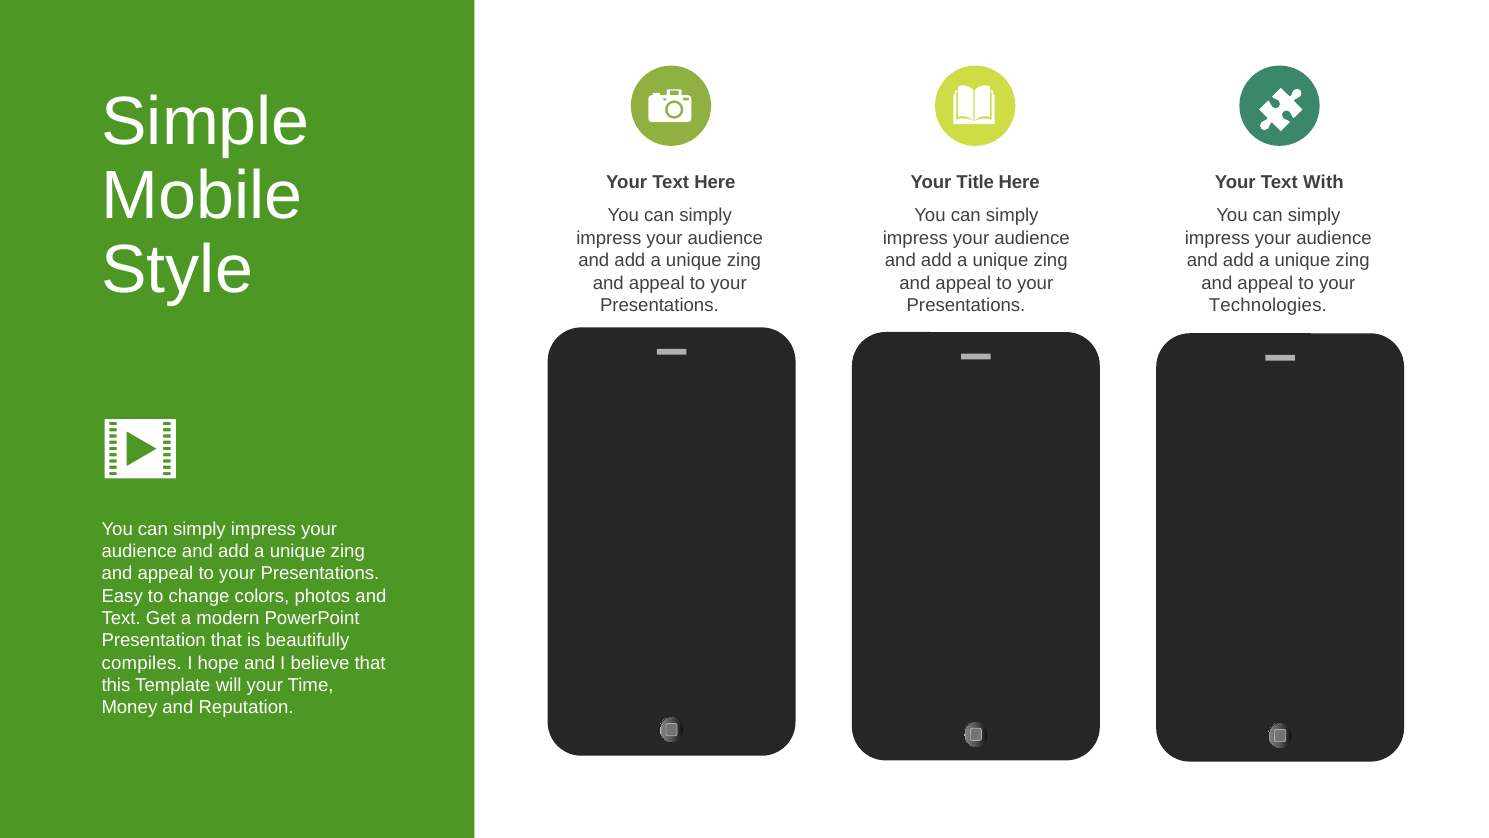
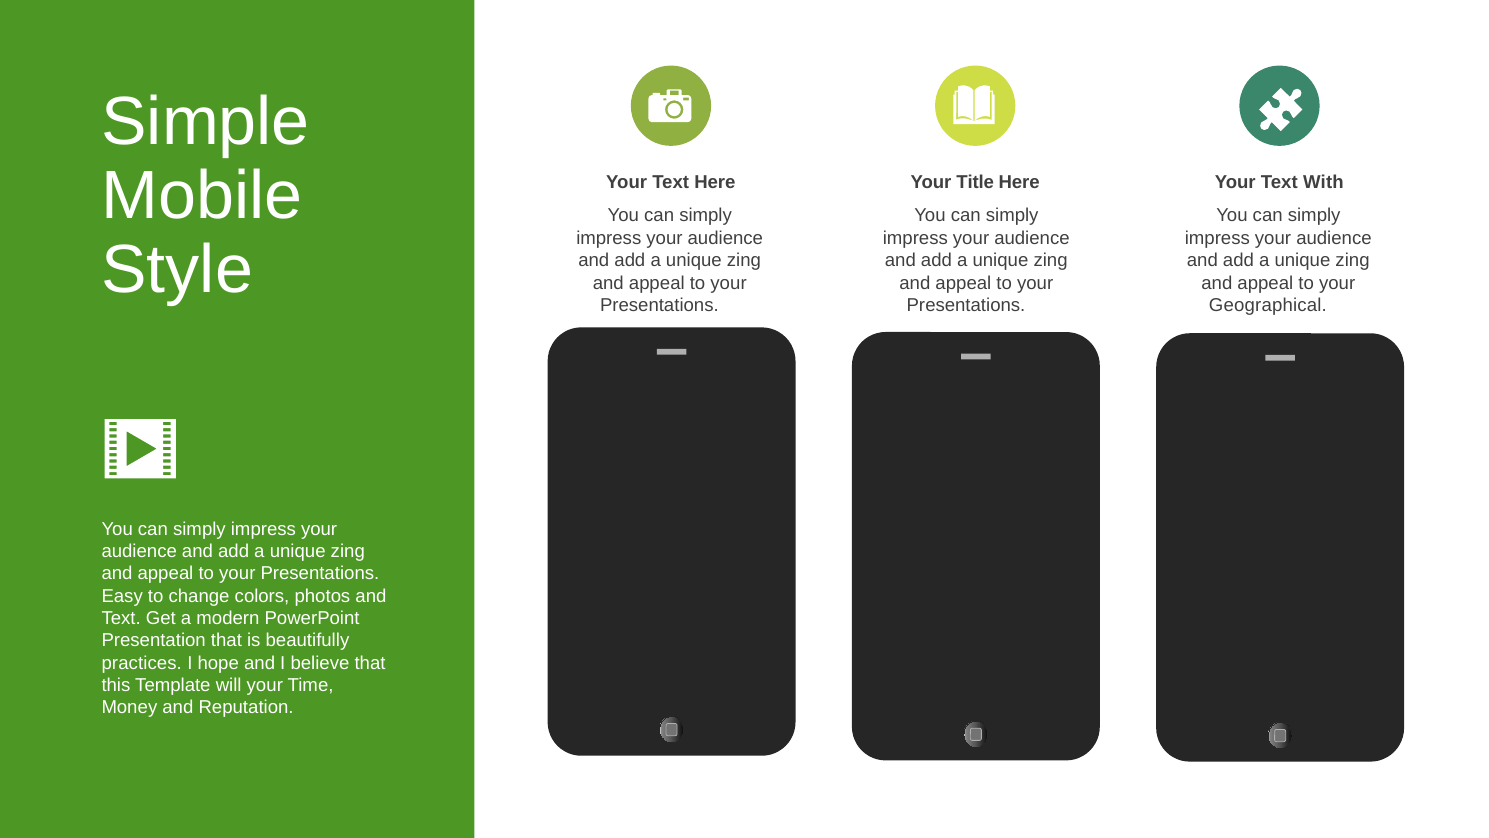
Technologies: Technologies -> Geographical (1268, 305)
compiles: compiles -> practices (142, 663)
